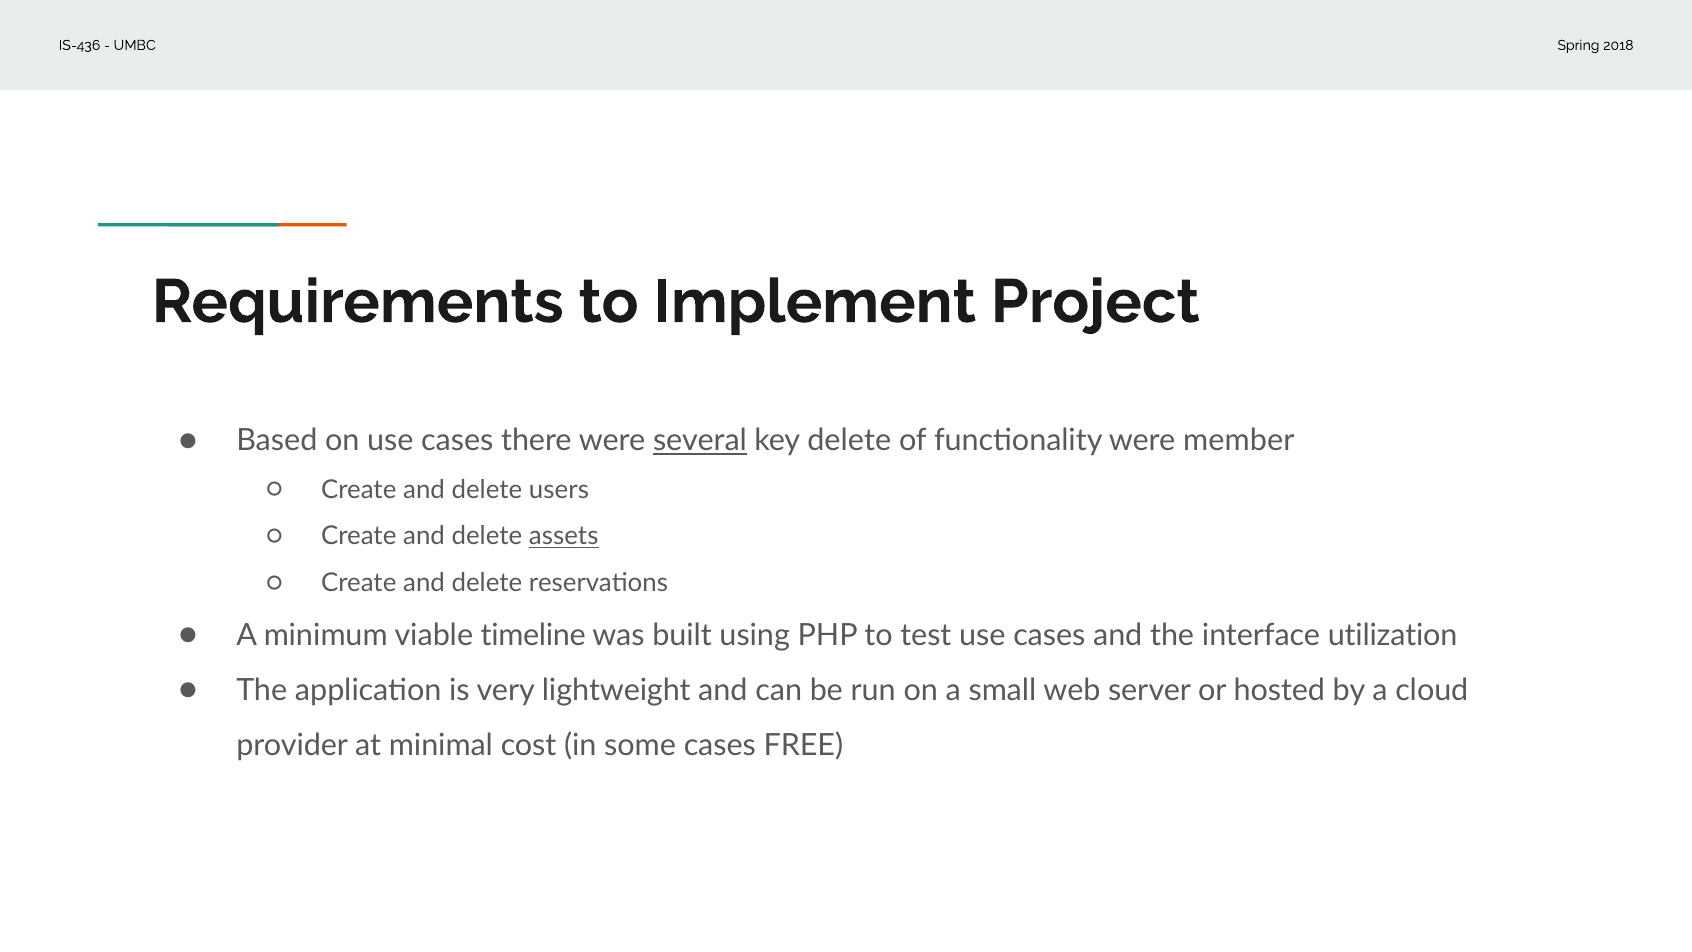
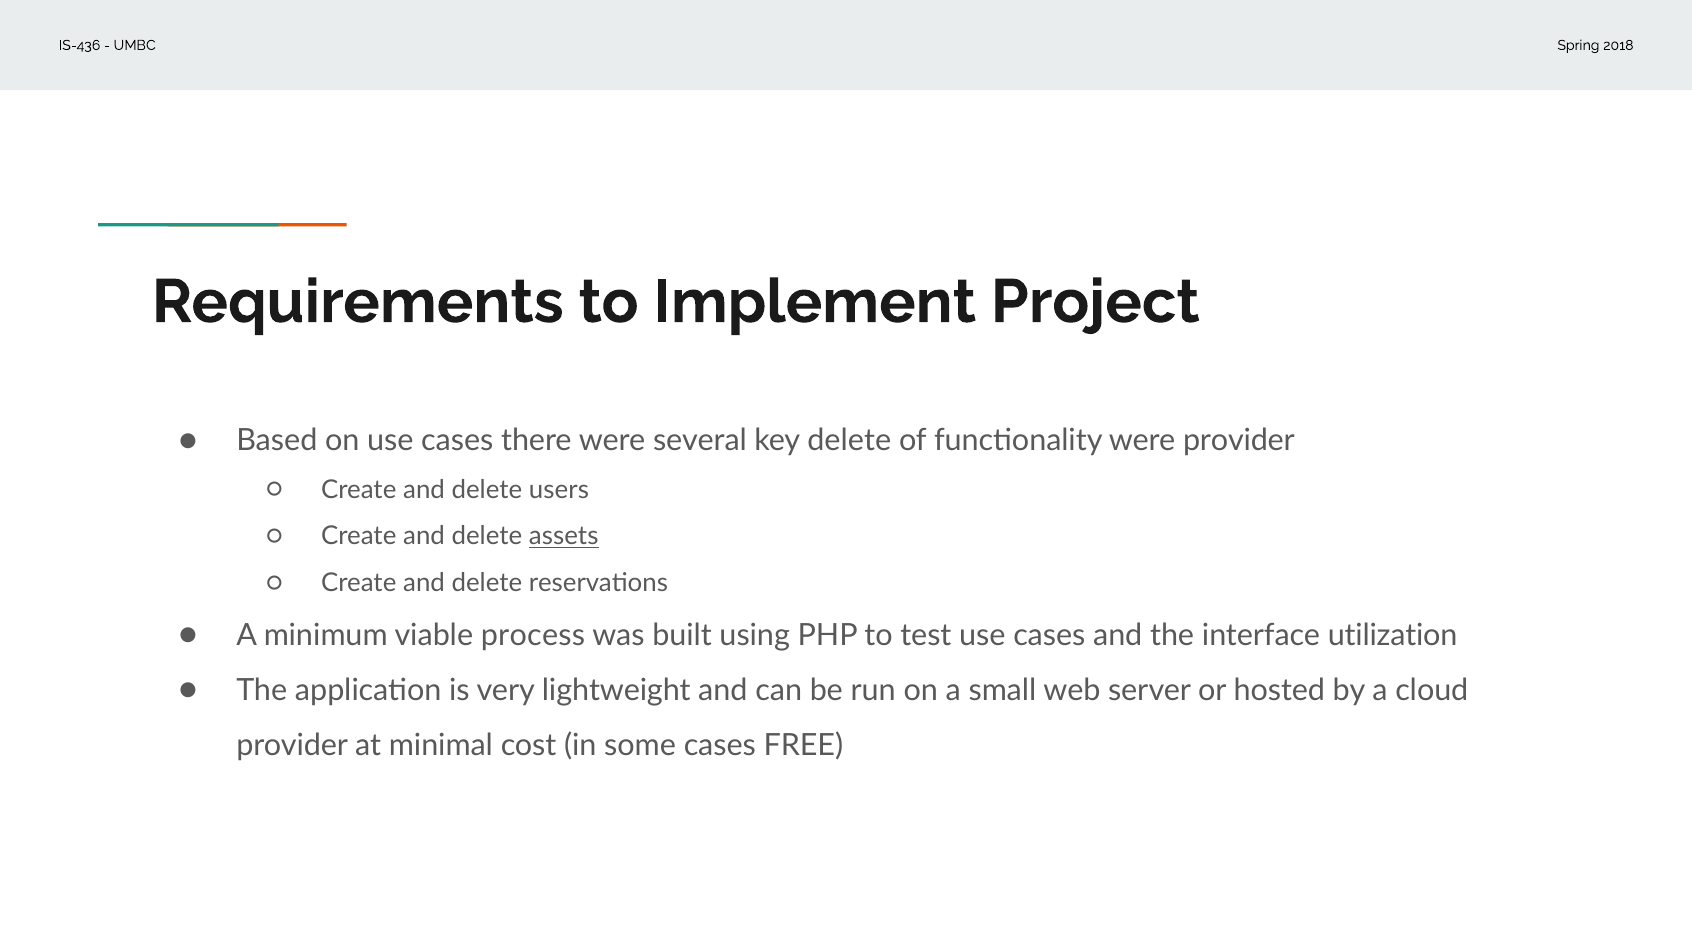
several underline: present -> none (700, 440)
were member: member -> provider (1239, 440)
timeline: timeline -> process (533, 635)
